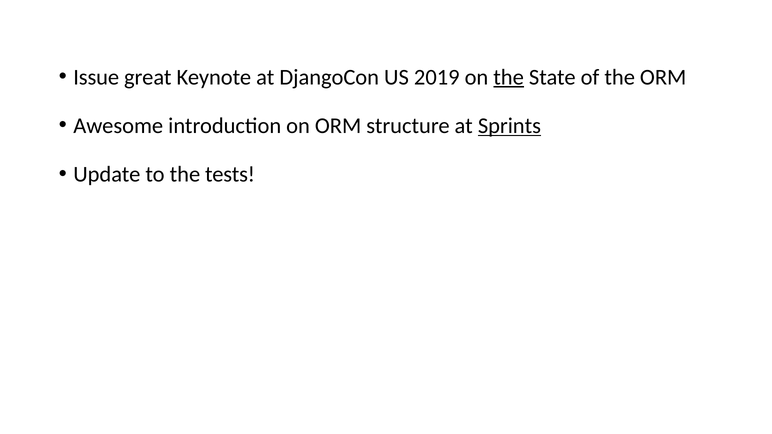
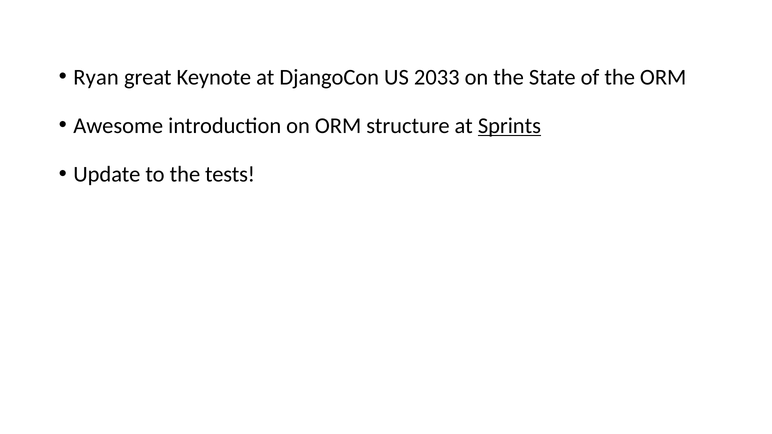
Issue: Issue -> Ryan (96, 77)
2019: 2019 -> 2033 (437, 77)
the underline: present -> none (509, 77)
